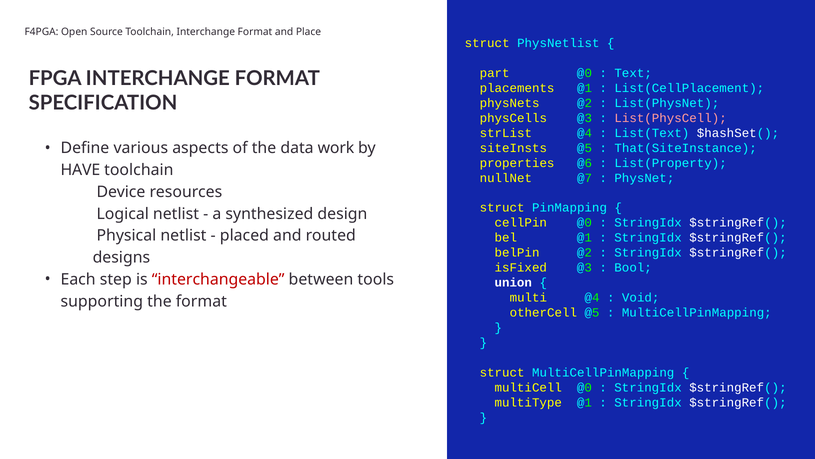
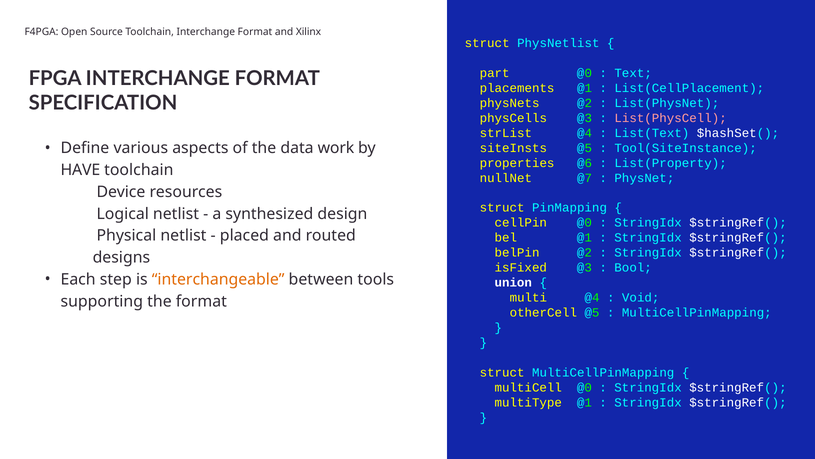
Place: Place -> Xilinx (309, 32)
That(SiteInstance: That(SiteInstance -> Tool(SiteInstance (686, 148)
interchangeable colour: red -> orange (218, 279)
